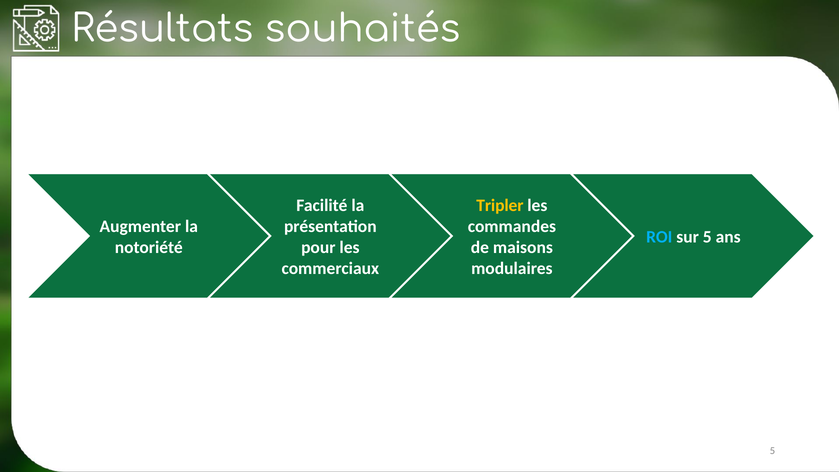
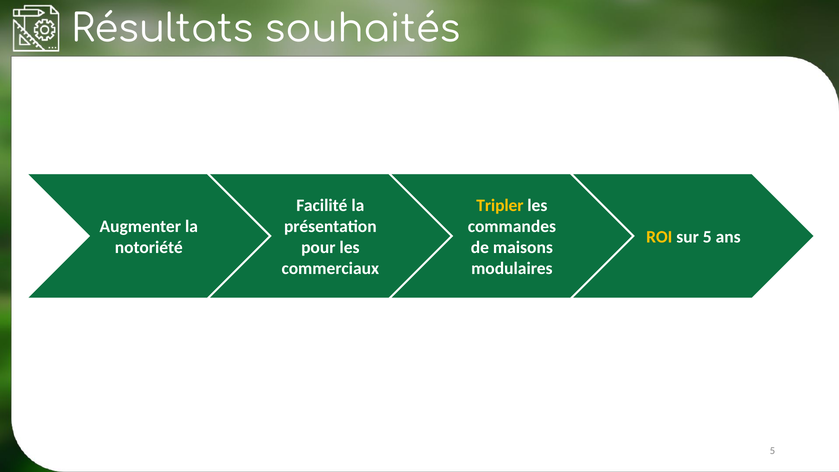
ROI colour: light blue -> yellow (659, 237)
